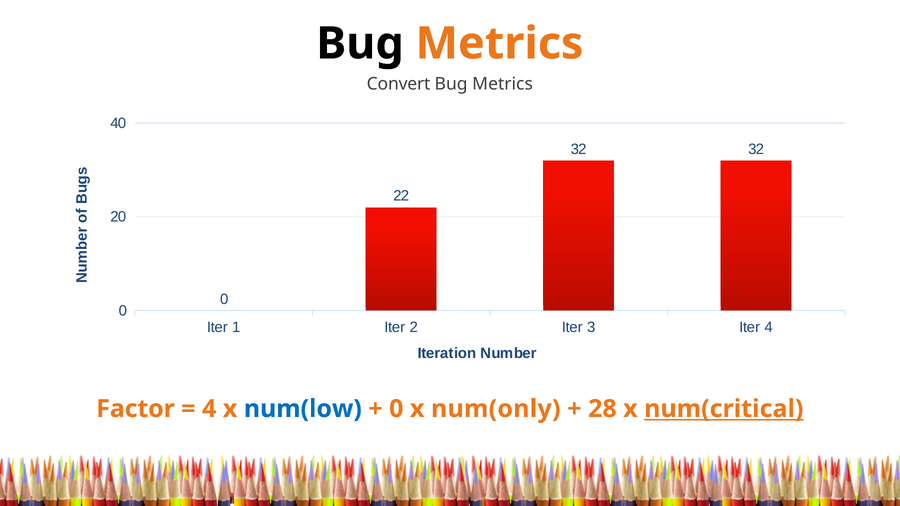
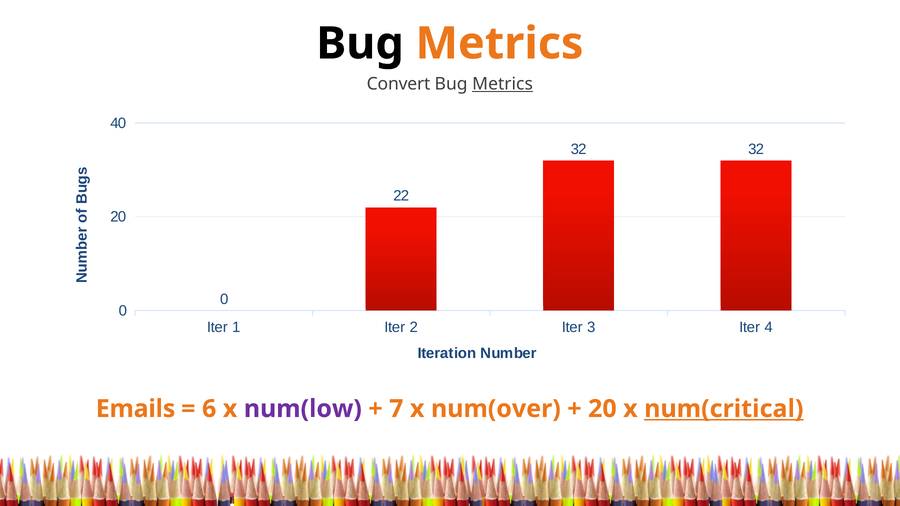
Metrics underline: none -> present (503, 84)
Factor: Factor -> Emails (136, 409)
4: 4 -> 6 (209, 409)
num(low colour: blue -> purple (303, 409)
0: 0 -> 7 (396, 409)
num(only: num(only -> num(over (496, 409)
28: 28 -> 20 (602, 409)
